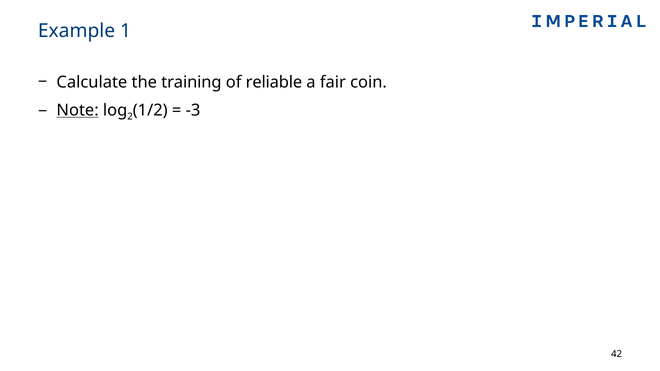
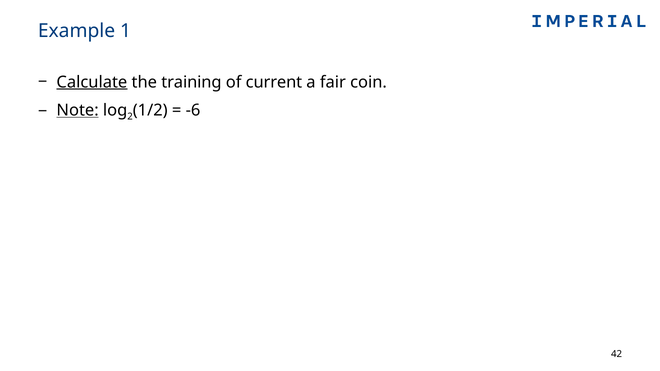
Calculate underline: none -> present (92, 82)
reliable: reliable -> current (274, 82)
-3: -3 -> -6 (193, 110)
